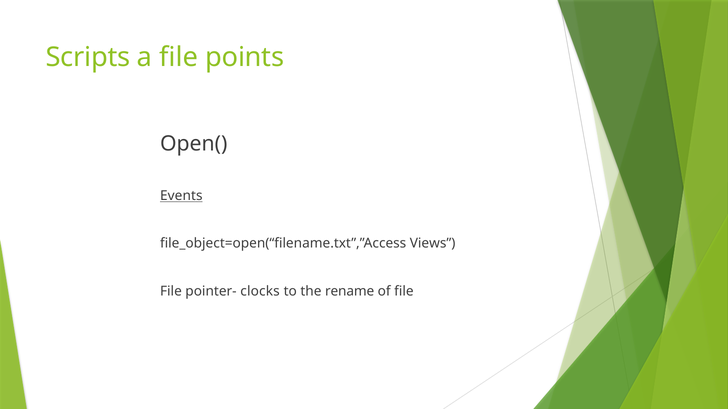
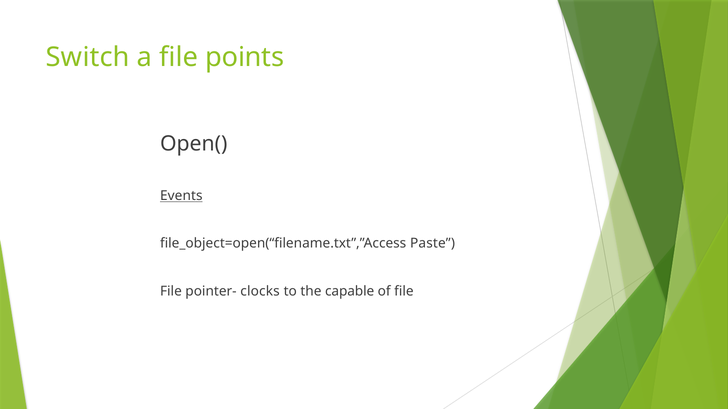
Scripts: Scripts -> Switch (88, 57)
Views: Views -> Paste (433, 244)
rename: rename -> capable (350, 292)
